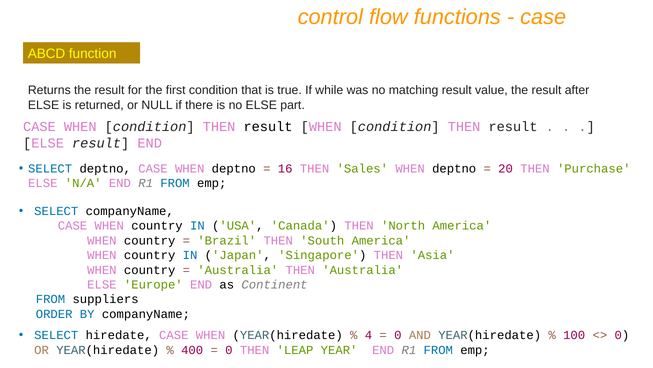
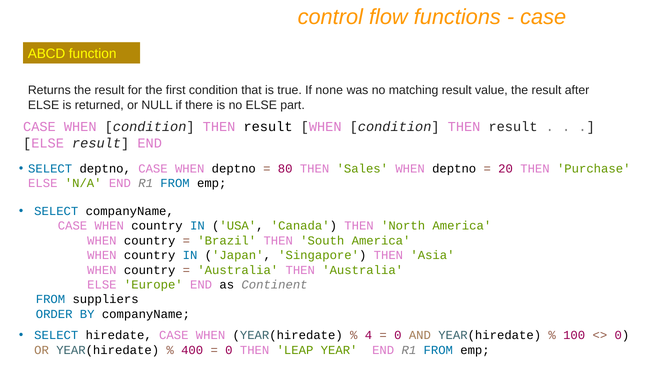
while: while -> none (329, 90)
16: 16 -> 80 (285, 168)
